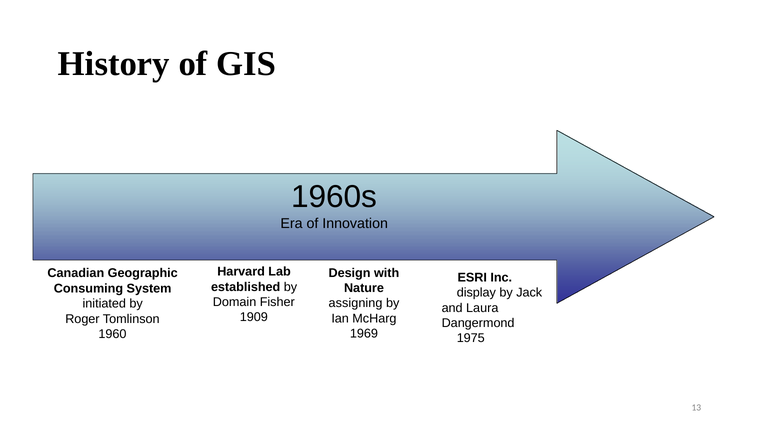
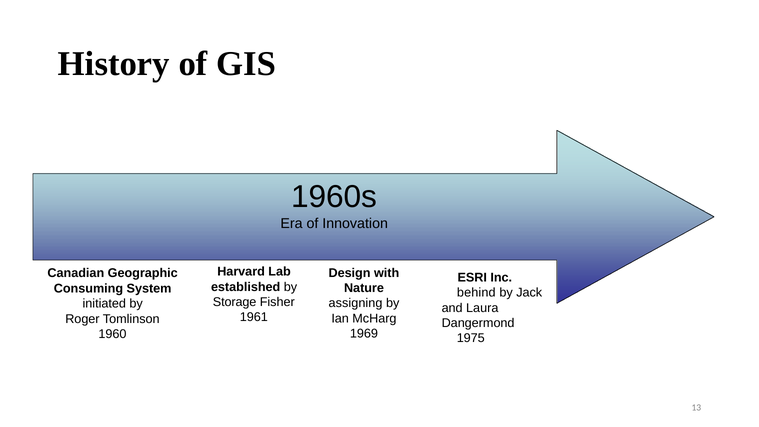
display: display -> behind (476, 293)
Domain: Domain -> Storage (235, 302)
1909: 1909 -> 1961 (254, 317)
